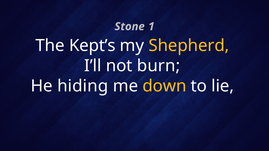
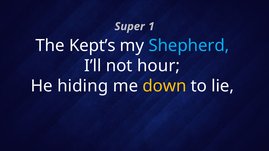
Stone: Stone -> Super (130, 27)
Shepherd colour: yellow -> light blue (189, 46)
burn: burn -> hour (159, 66)
